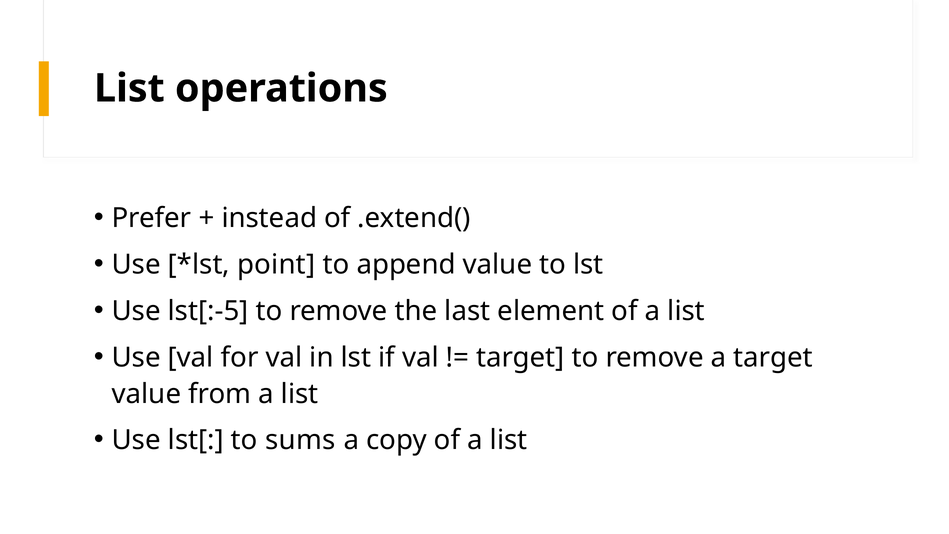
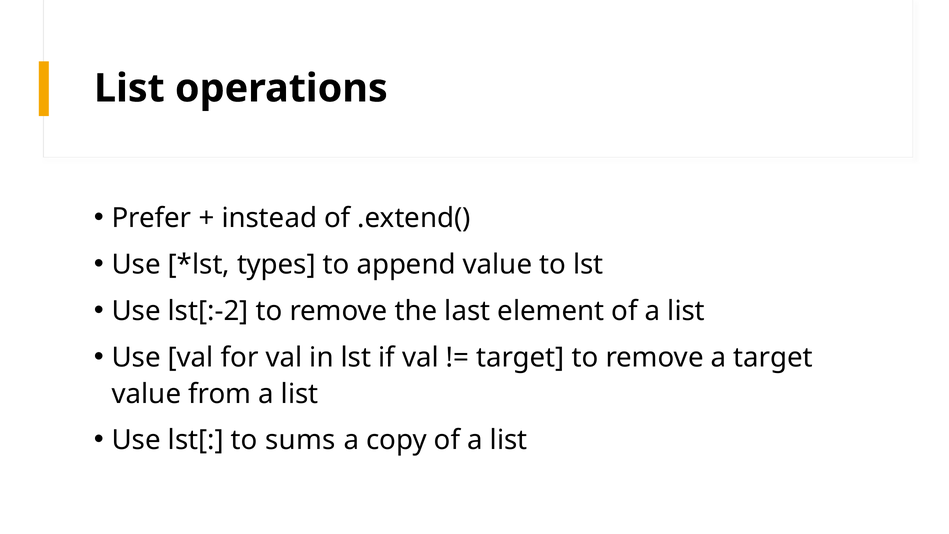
point: point -> types (276, 265)
lst[:-5: lst[:-5 -> lst[:-2 (208, 311)
